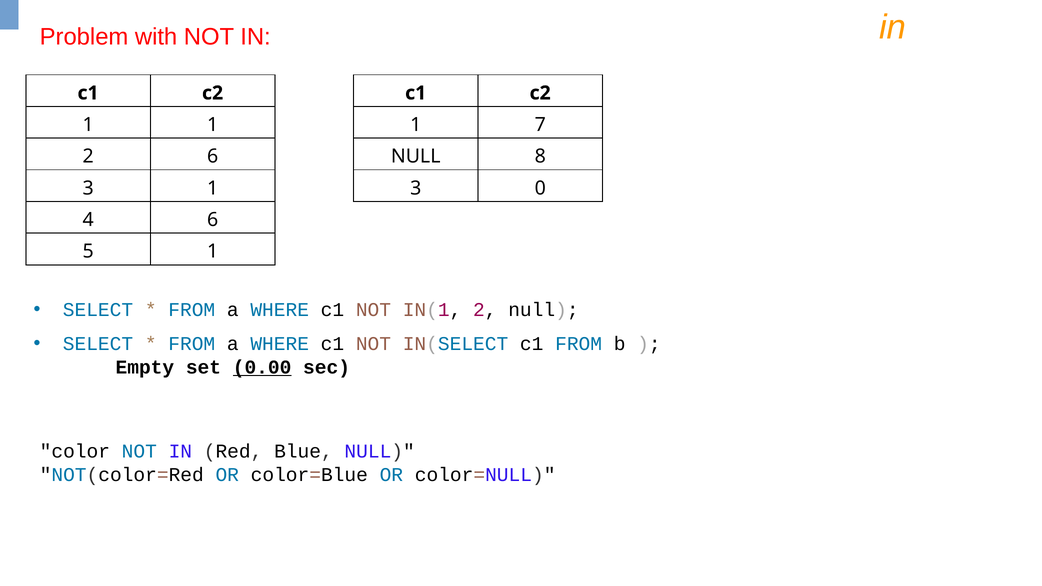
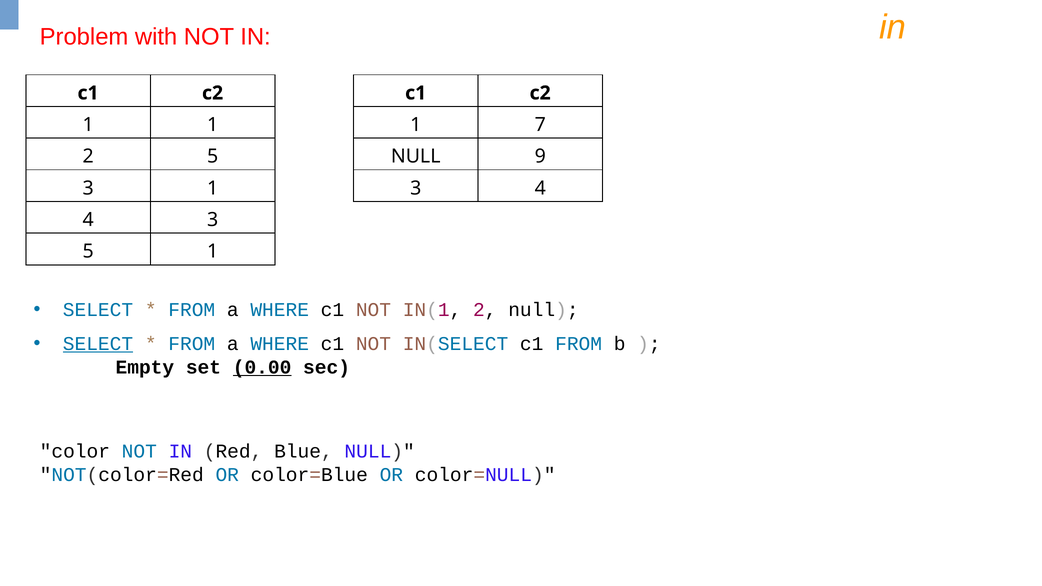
2 6: 6 -> 5 (213, 156)
8: 8 -> 9 (540, 156)
3 0: 0 -> 4 (540, 188)
4 6: 6 -> 3 (213, 220)
SELECT underline: none -> present (98, 344)
